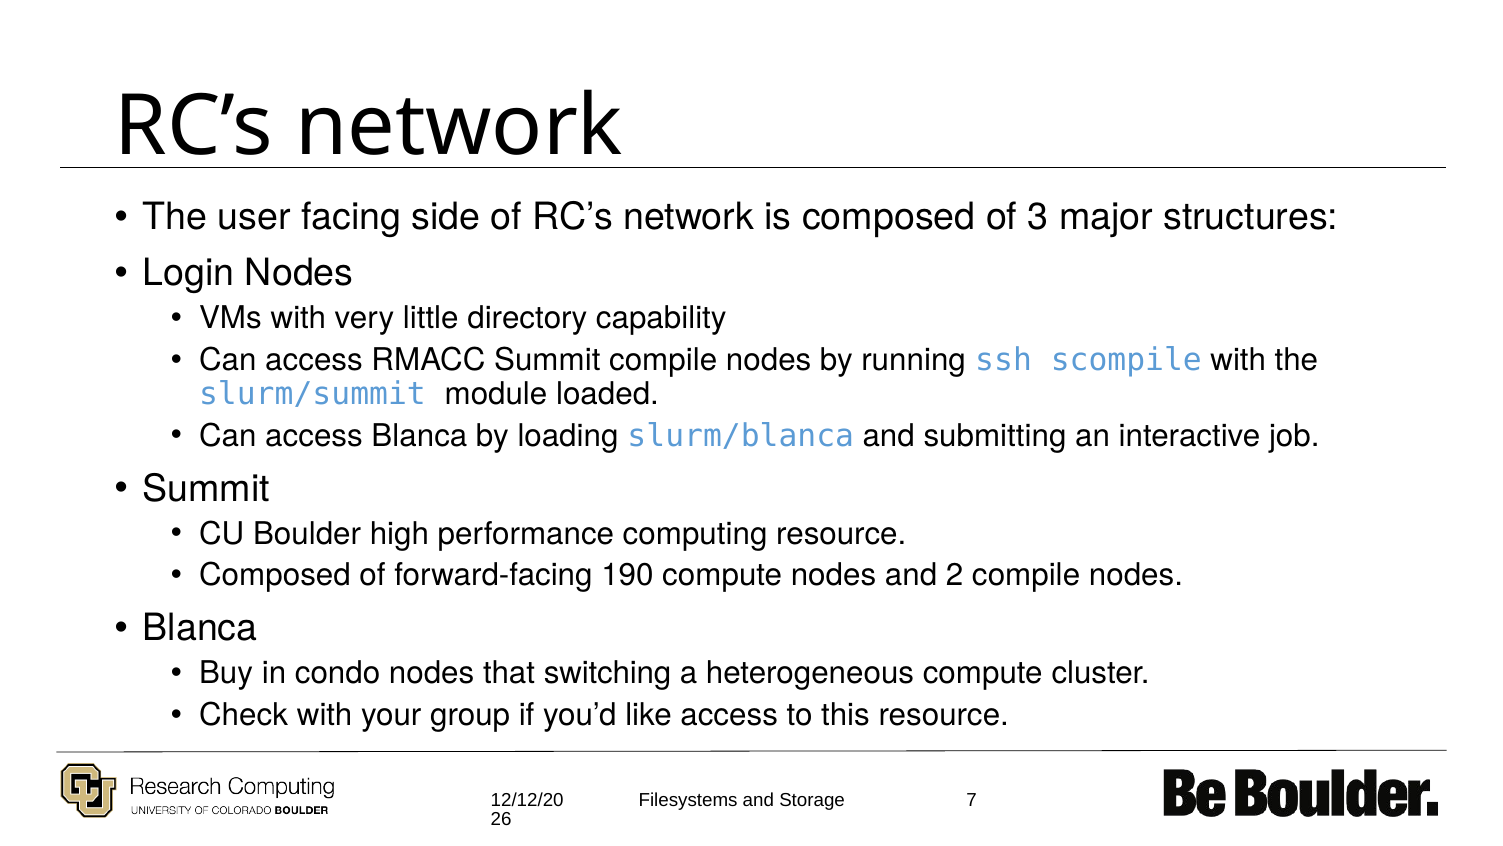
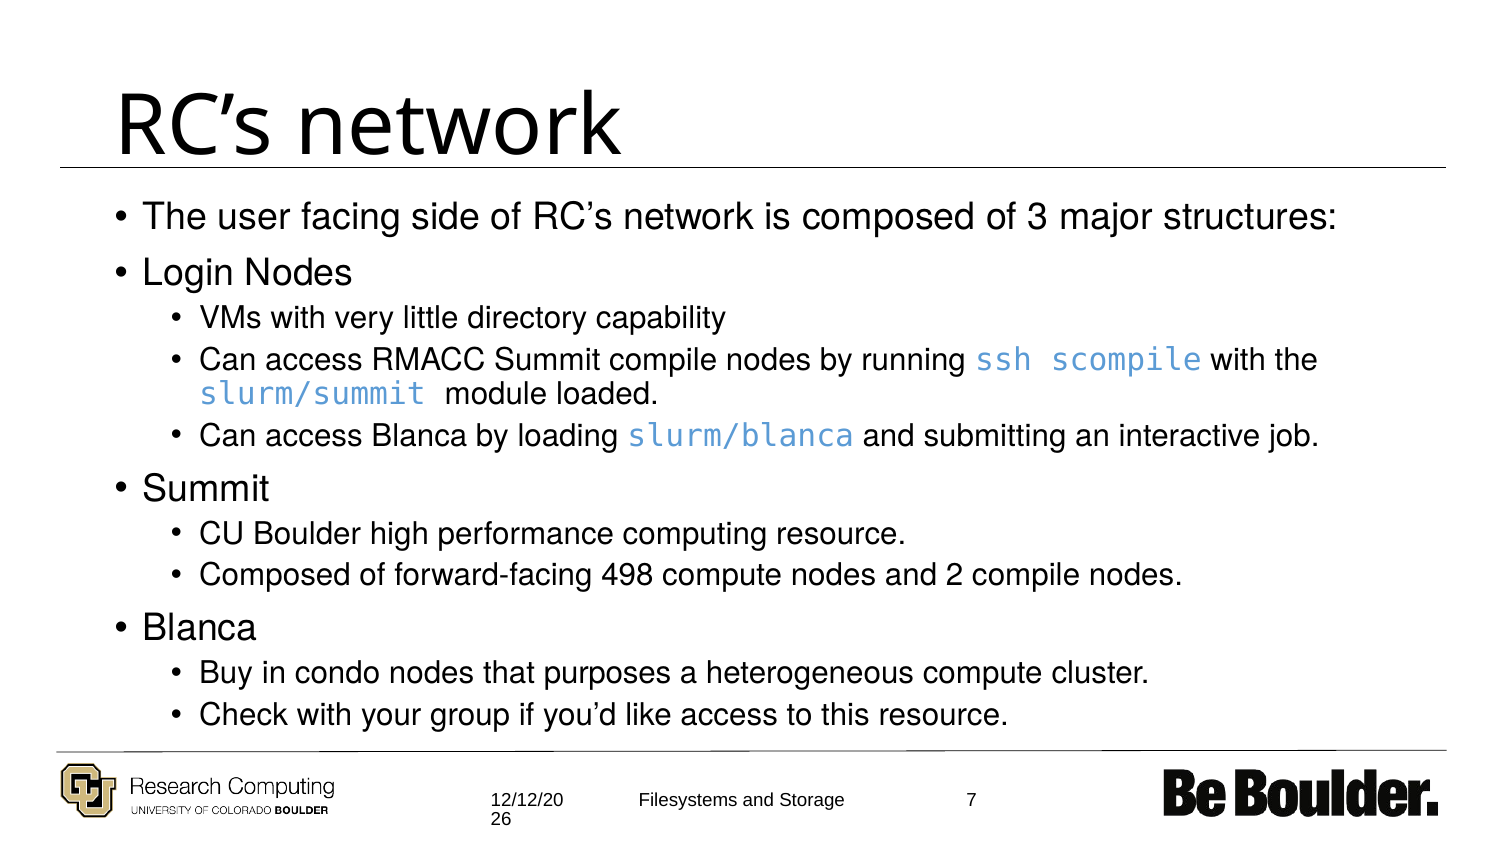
190: 190 -> 498 (627, 575)
switching: switching -> purposes (608, 673)
